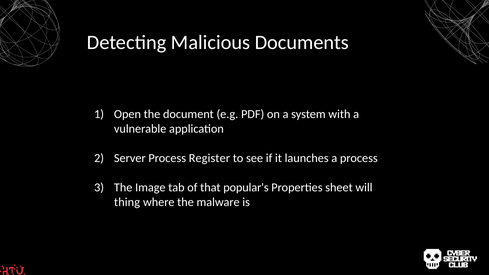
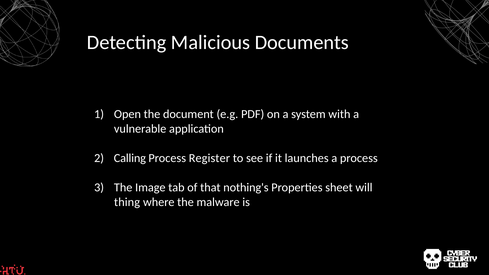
Server: Server -> Calling (130, 158)
popular's: popular's -> nothing's (246, 188)
